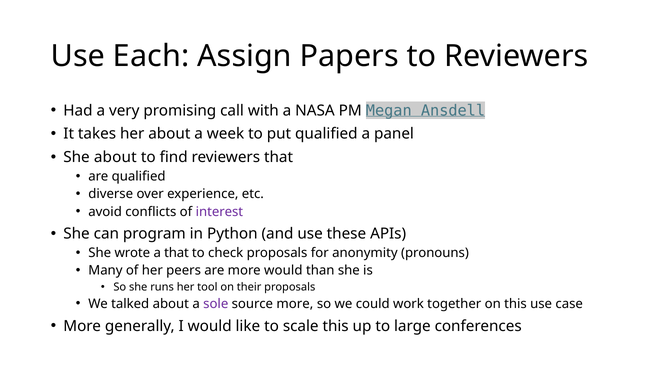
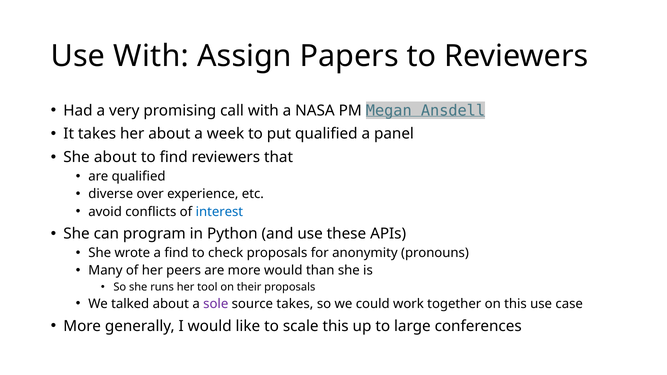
Use Each: Each -> With (151, 56)
interest colour: purple -> blue (219, 212)
a that: that -> find (176, 253)
source more: more -> takes (295, 304)
